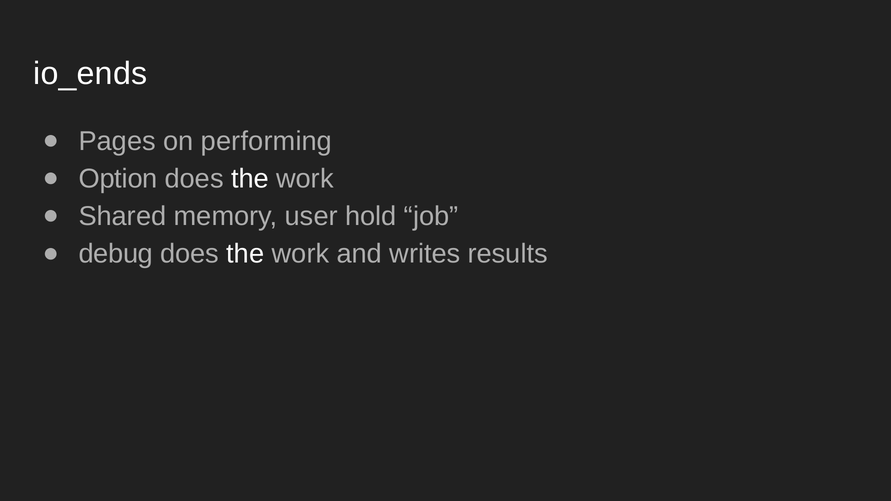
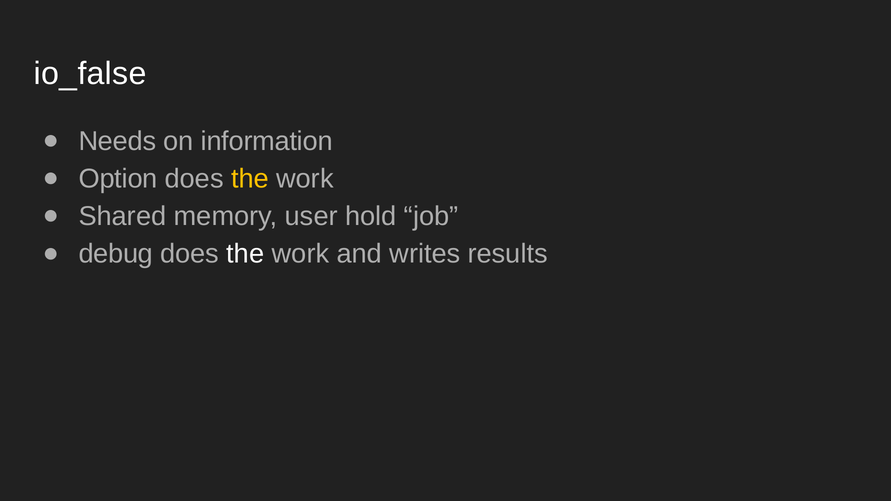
io_ends: io_ends -> io_false (90, 74)
Pages: Pages -> Needs (117, 142)
performing: performing -> information (267, 142)
the colour: white -> yellow (250, 179)
